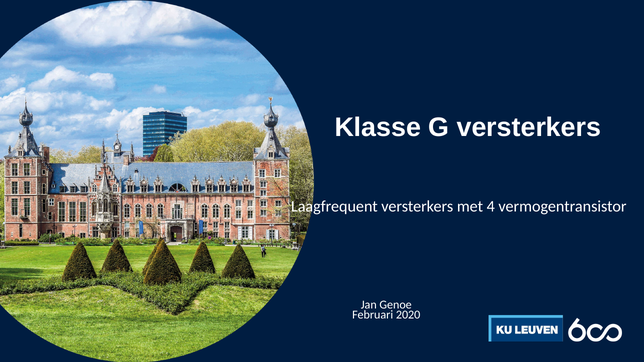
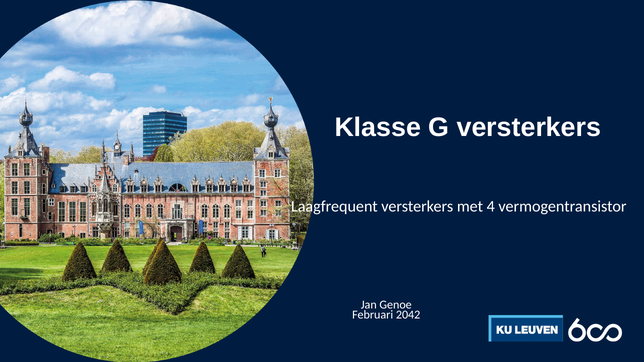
2020: 2020 -> 2042 (408, 315)
